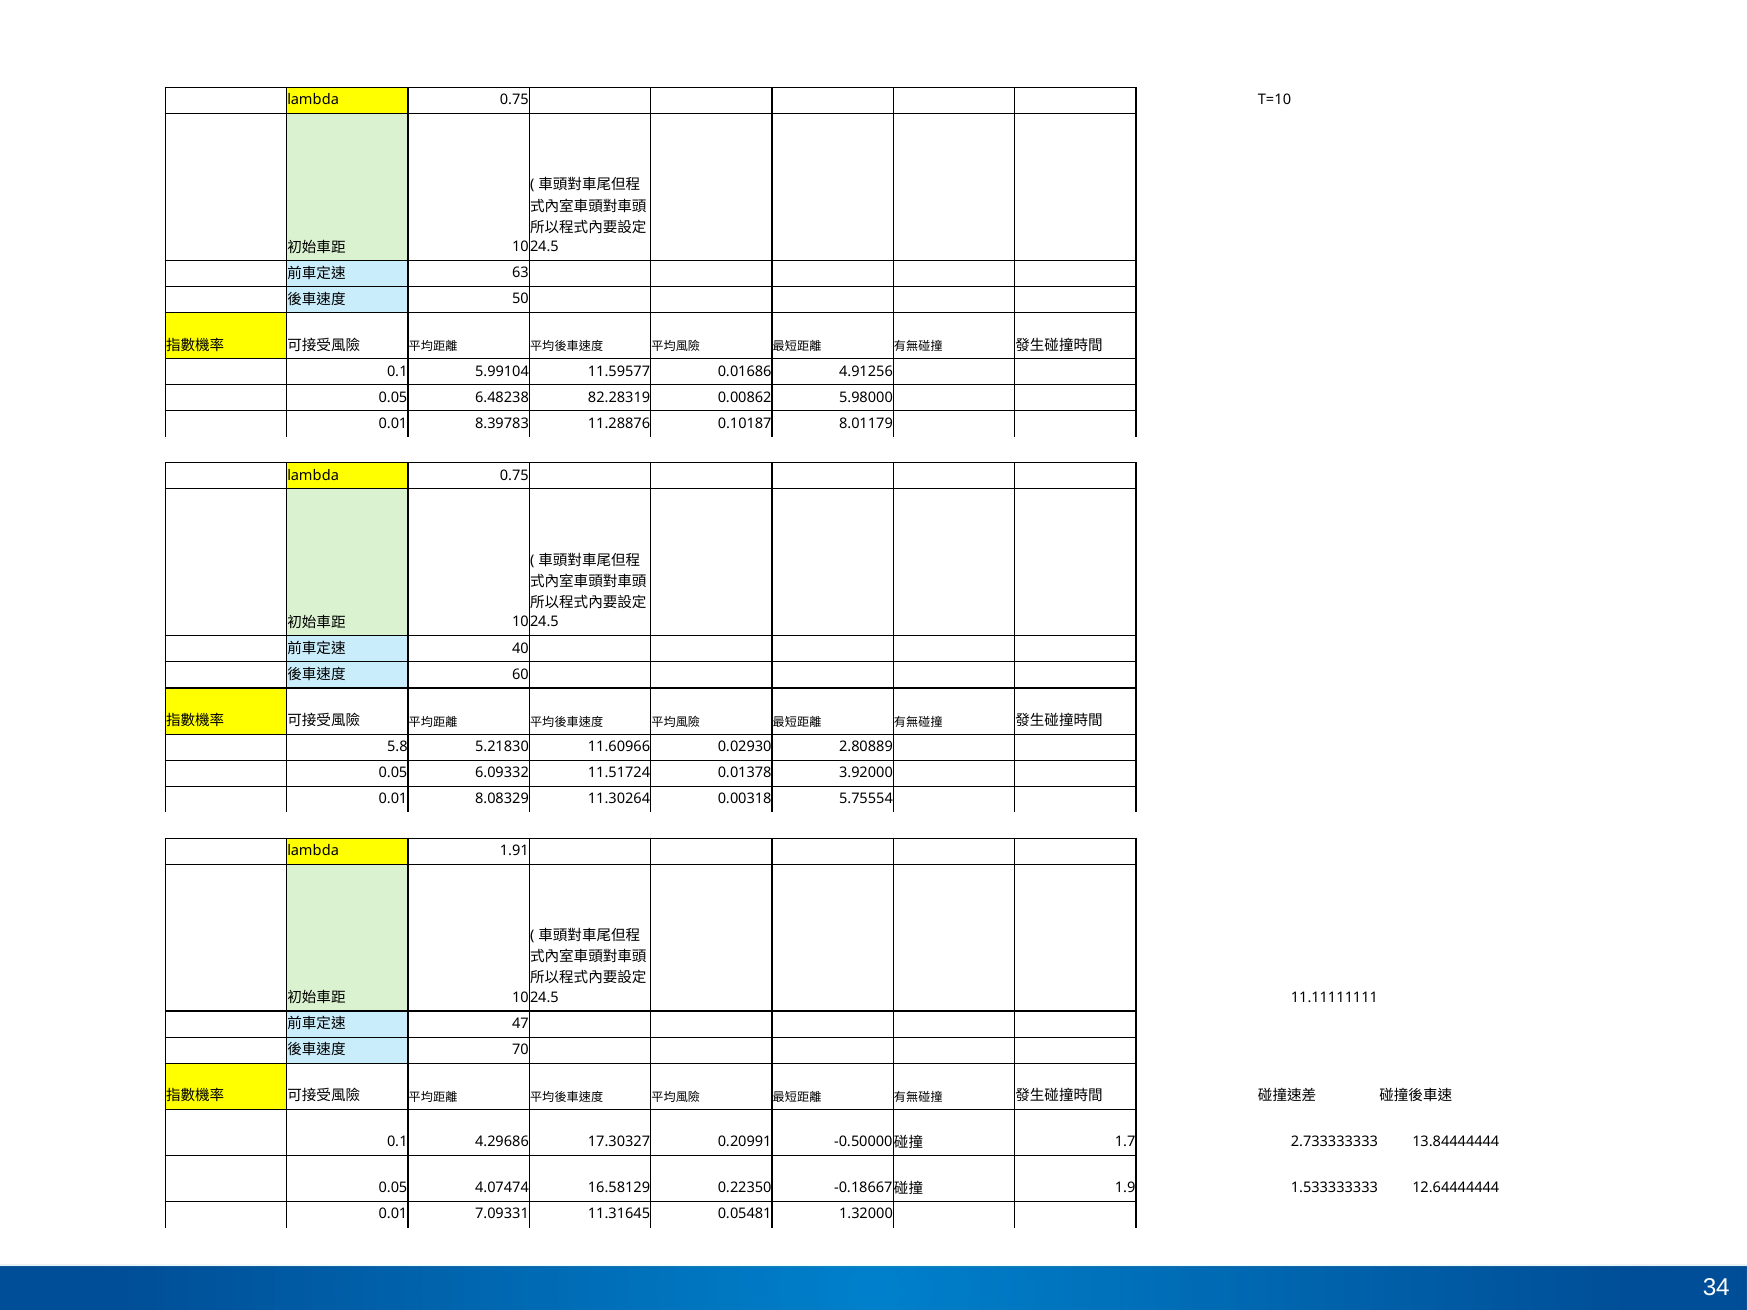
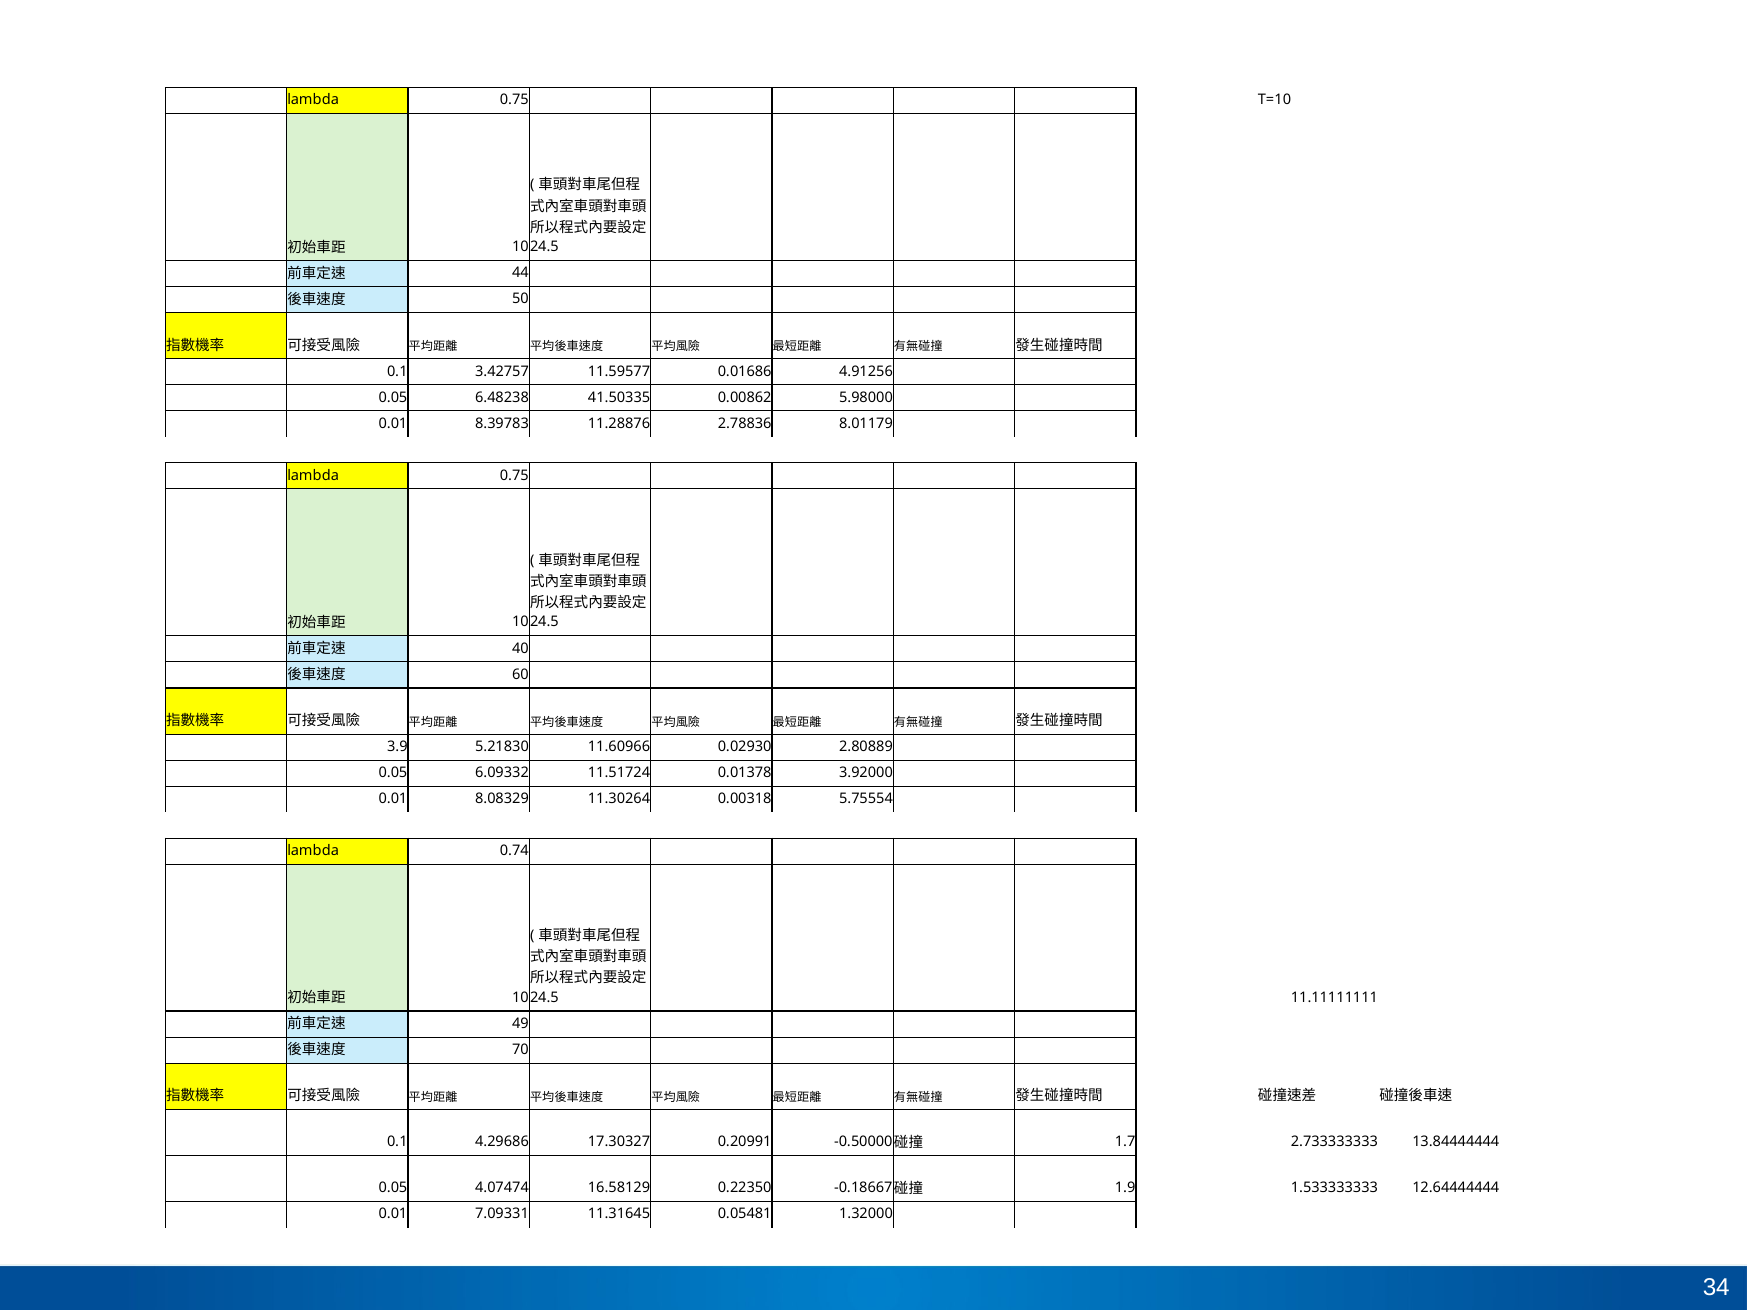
63: 63 -> 44 (520, 273)
5.99104: 5.99104 -> 3.42757 (502, 371)
82.28319: 82.28319 -> 41.50335 (619, 397)
0.10187: 0.10187 -> 2.78836 (745, 423)
5.8: 5.8 -> 3.9 (397, 747)
1.91: 1.91 -> 0.74 (514, 851)
47: 47 -> 49 (520, 1024)
